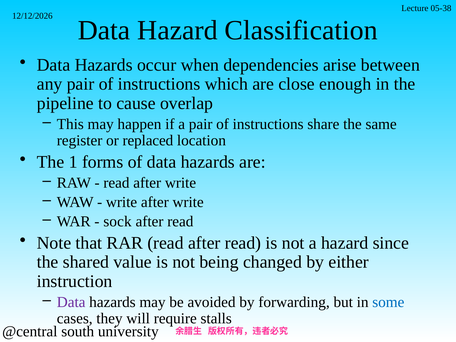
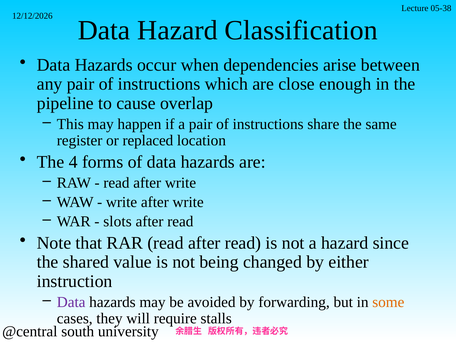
1: 1 -> 4 (73, 162)
sock: sock -> slots (117, 222)
some colour: blue -> orange (388, 302)
